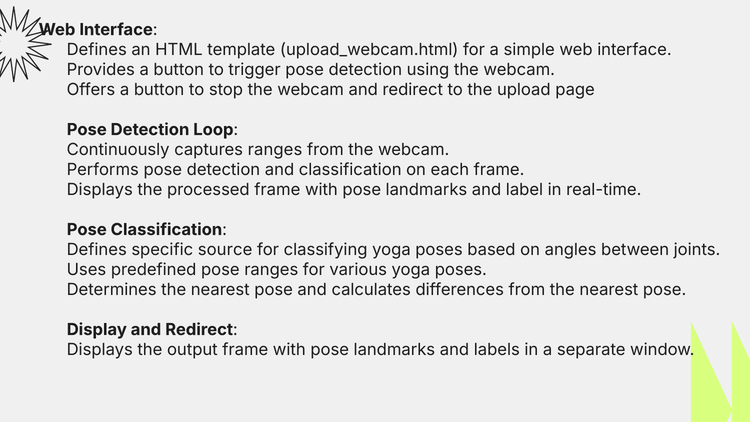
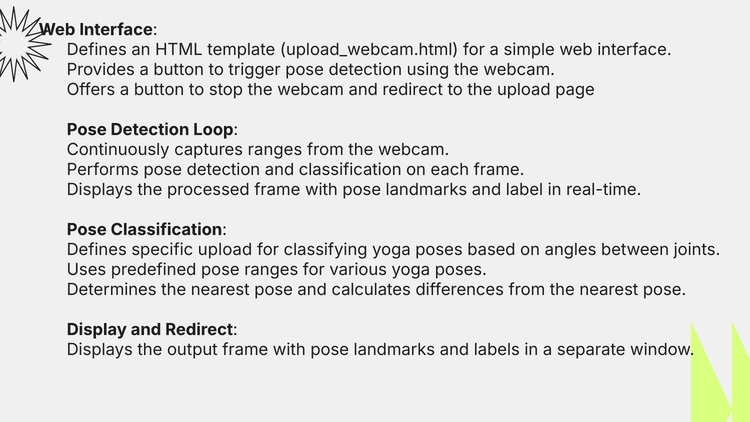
specific source: source -> upload (225, 250)
